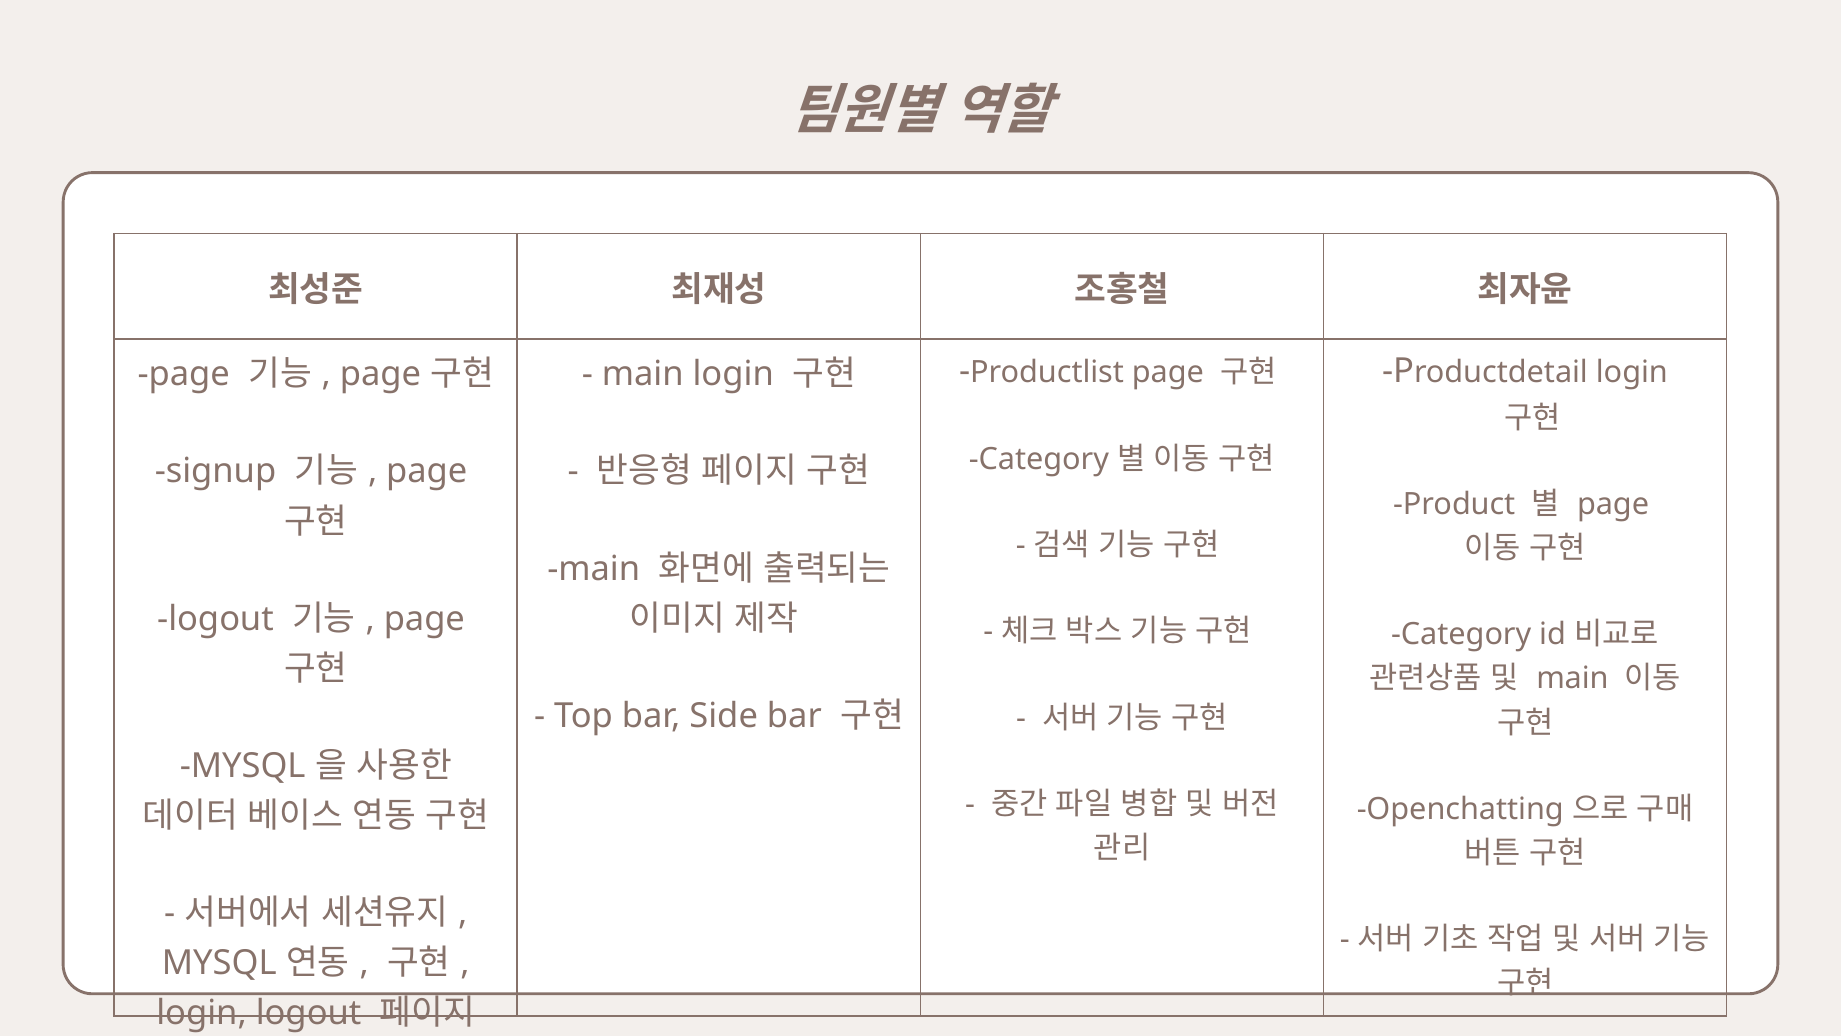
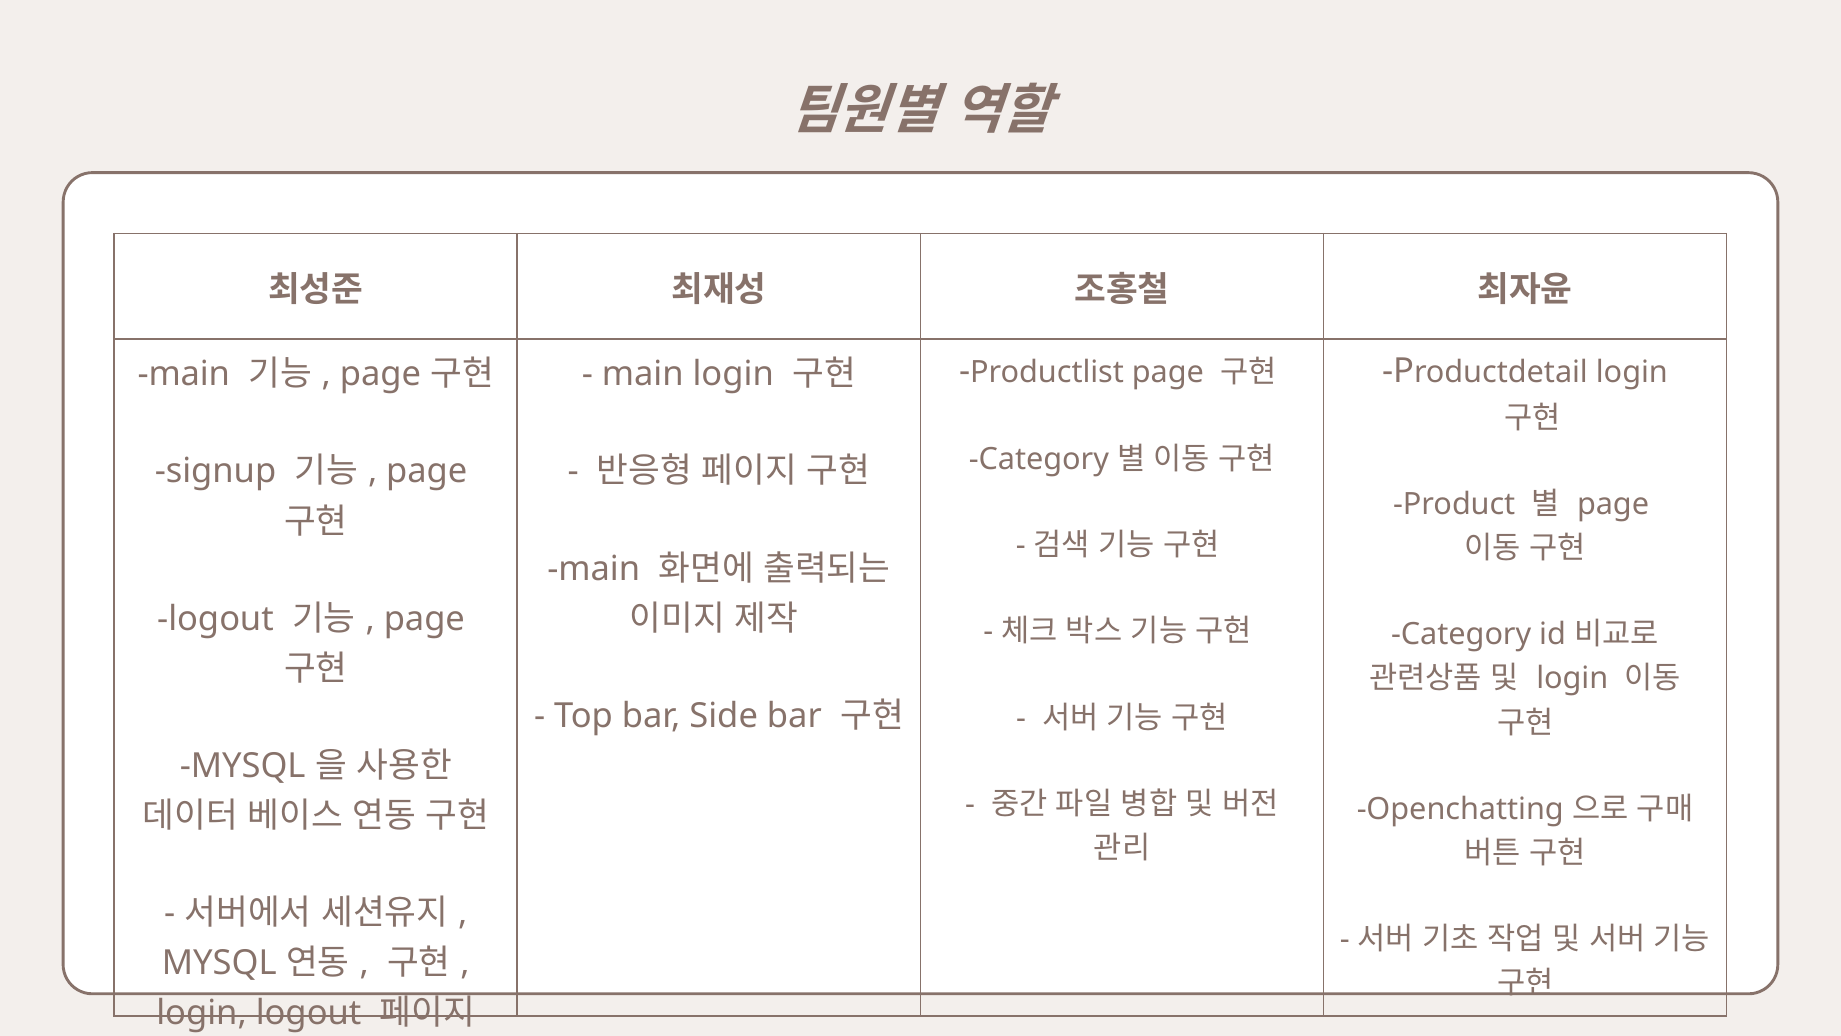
page: page -> main (184, 374)
main: main -> login (1572, 678)
